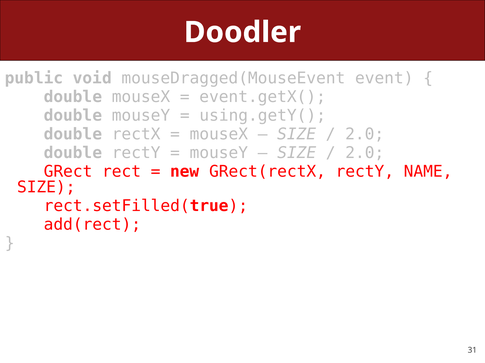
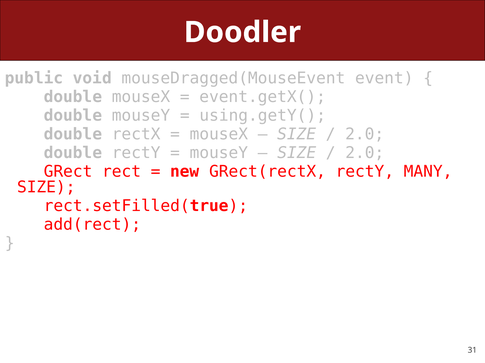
NAME: NAME -> MANY (428, 172)
